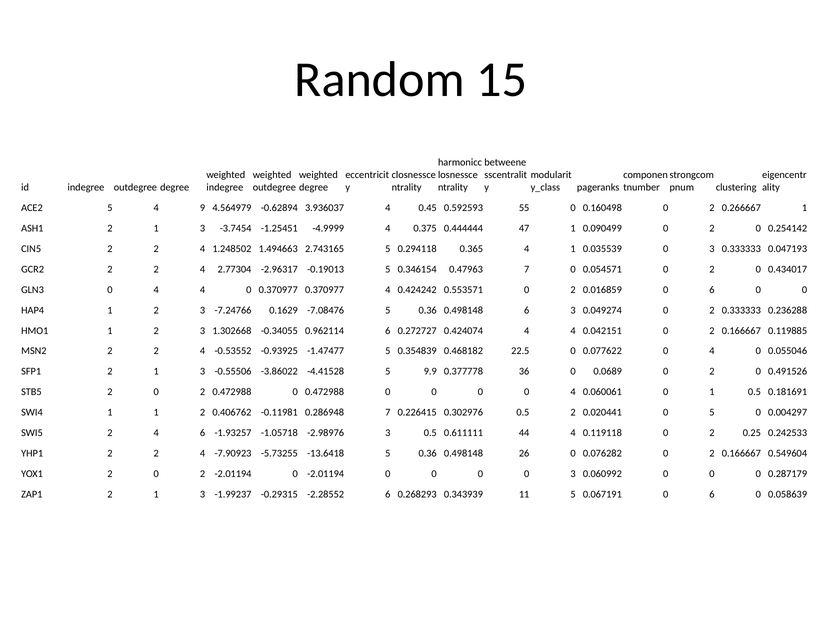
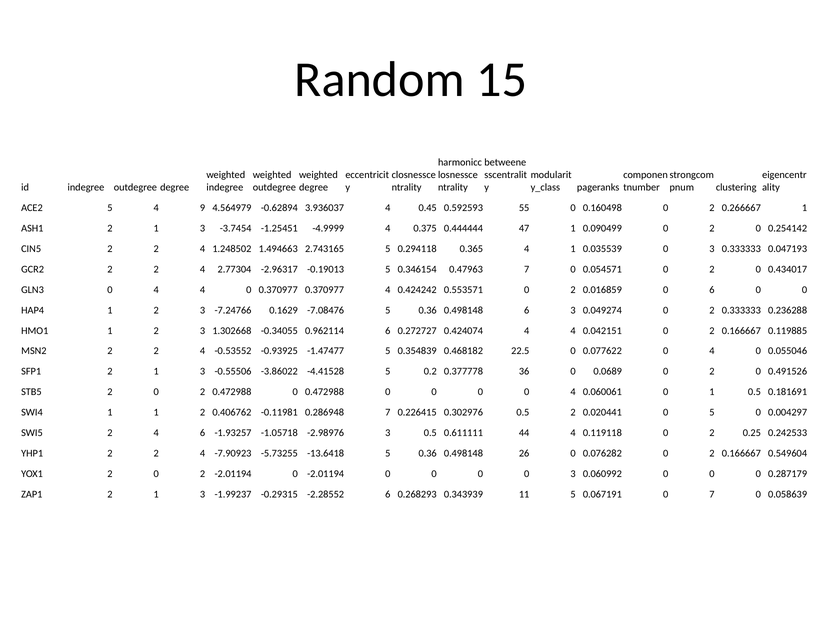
9.9: 9.9 -> 0.2 (430, 371)
0.067191 0 6: 6 -> 7 (712, 494)
